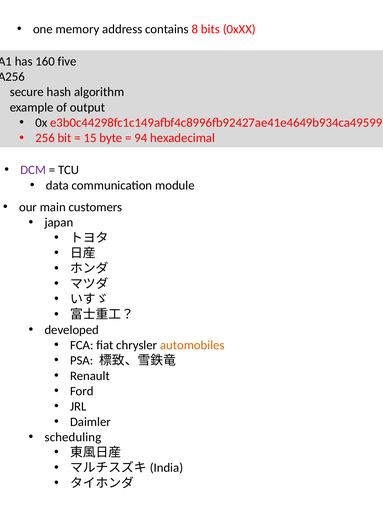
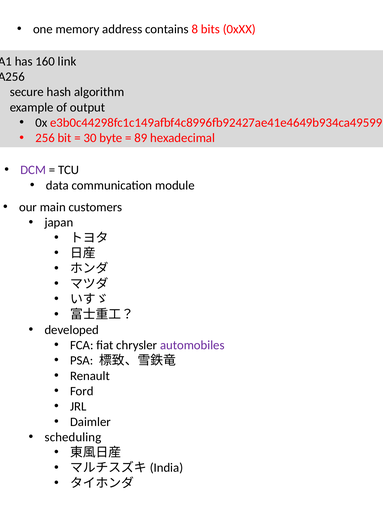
five: five -> link (67, 61)
15: 15 -> 30 (90, 138)
94: 94 -> 89 (141, 138)
automobiles colour: orange -> purple (192, 345)
